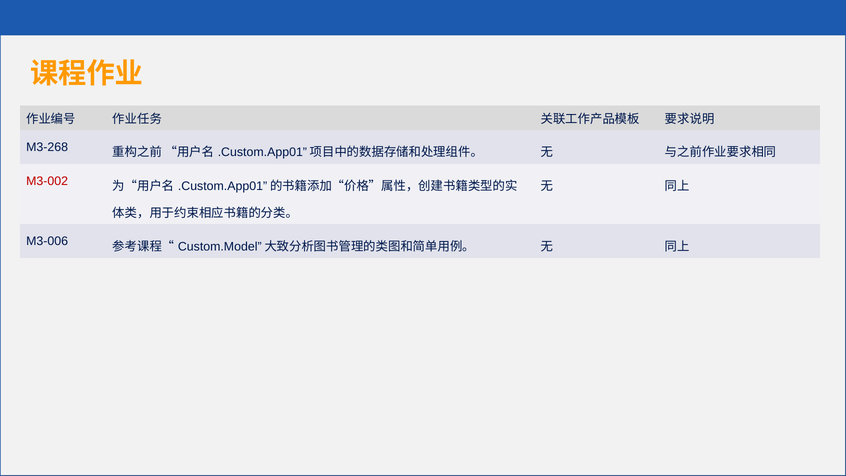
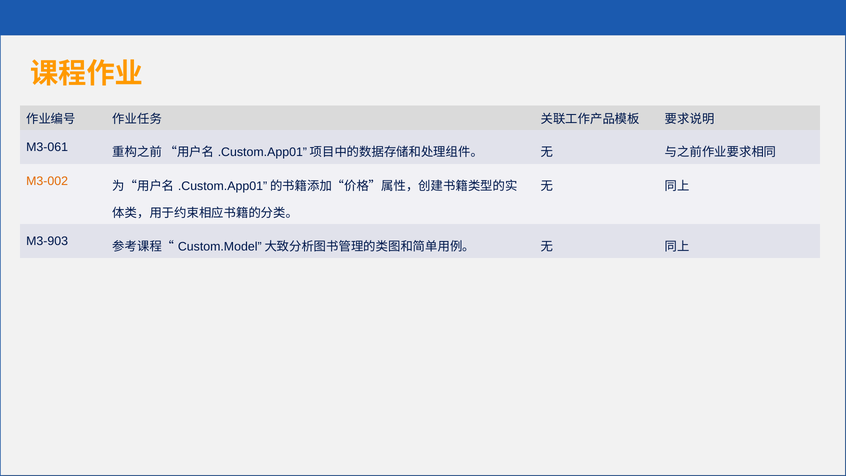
M3-268: M3-268 -> M3-061 (47, 147)
M3-002 colour: red -> orange (47, 181)
M3-006: M3-006 -> M3-903 (47, 241)
